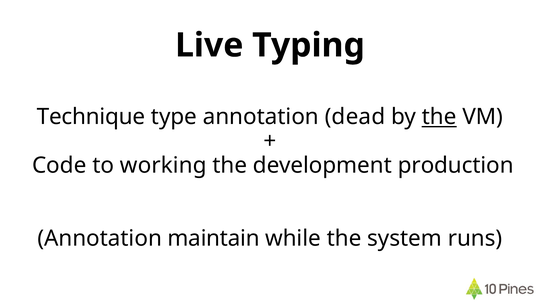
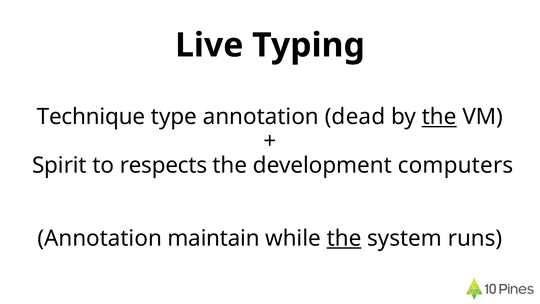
Code: Code -> Spirit (59, 165)
working: working -> respects (163, 165)
production: production -> computers (456, 165)
the underline: none -> present (344, 238)
